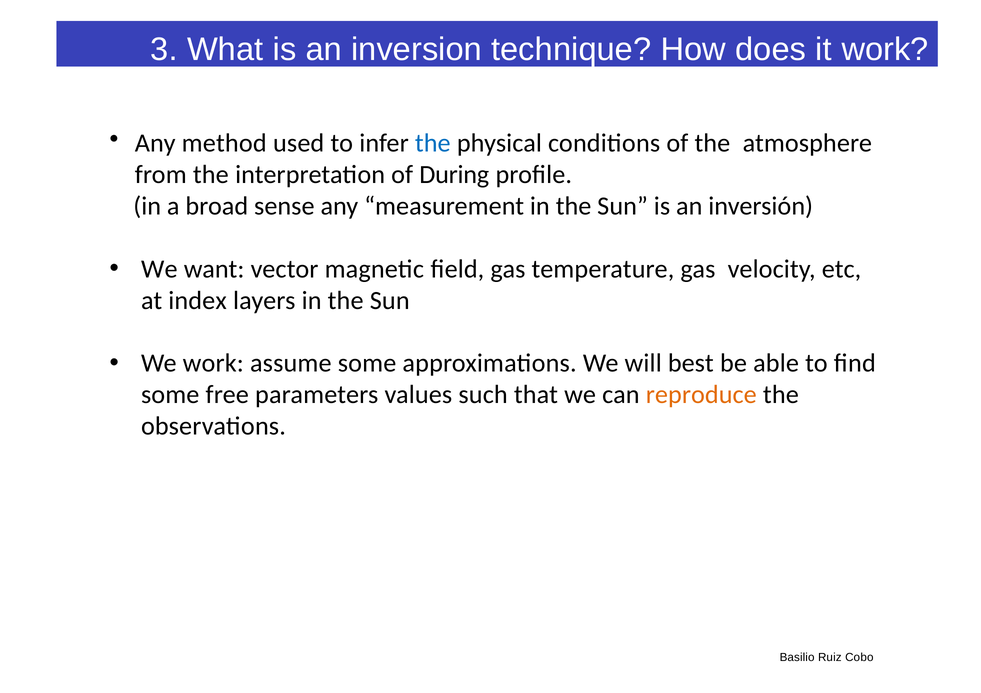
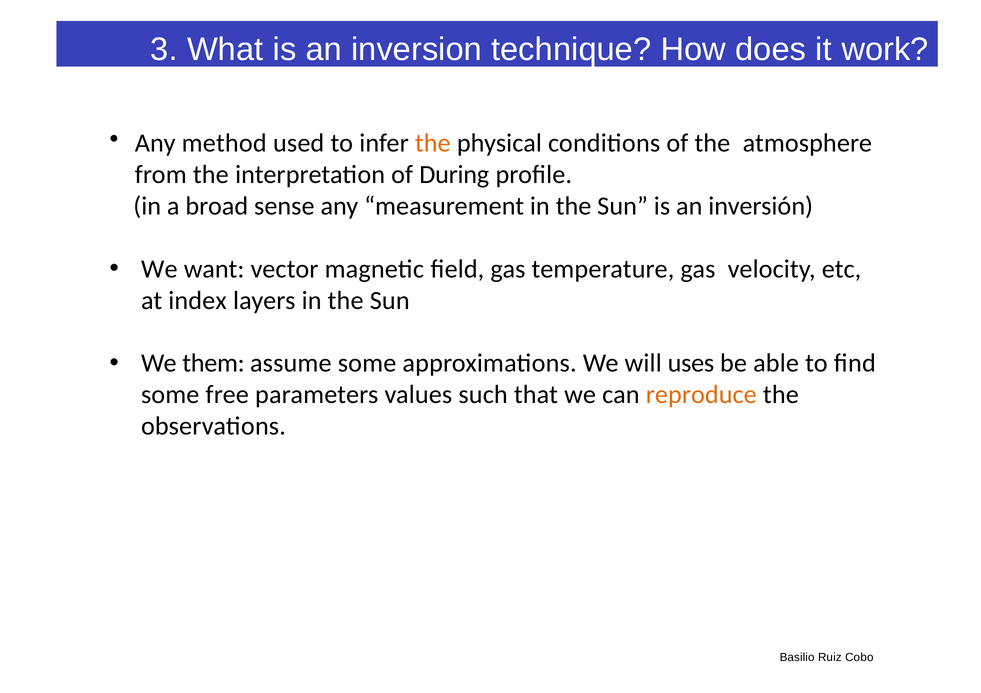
the colour: blue -> orange (433, 143)
We work: work -> them (213, 363)
best: best -> uses (691, 363)
